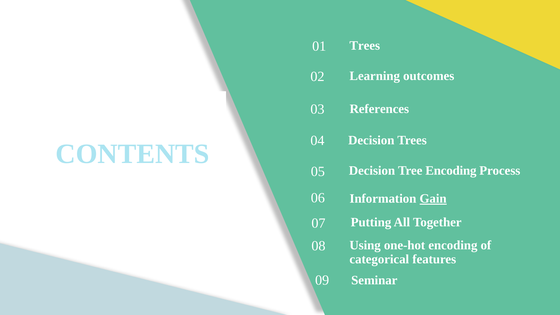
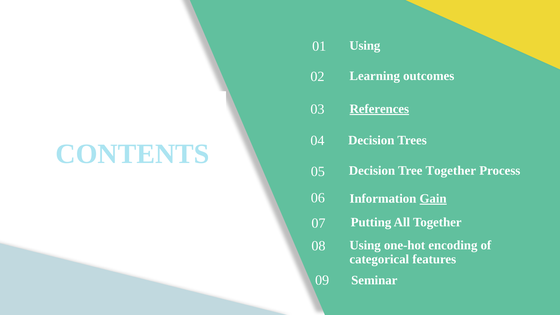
01 Trees: Trees -> Using (365, 46)
References underline: none -> present (379, 109)
Tree Encoding: Encoding -> Together (451, 170)
